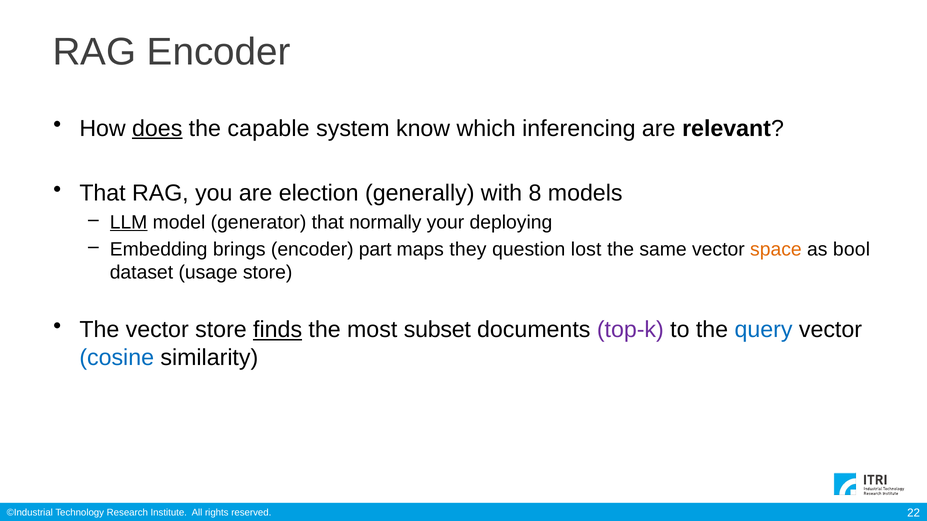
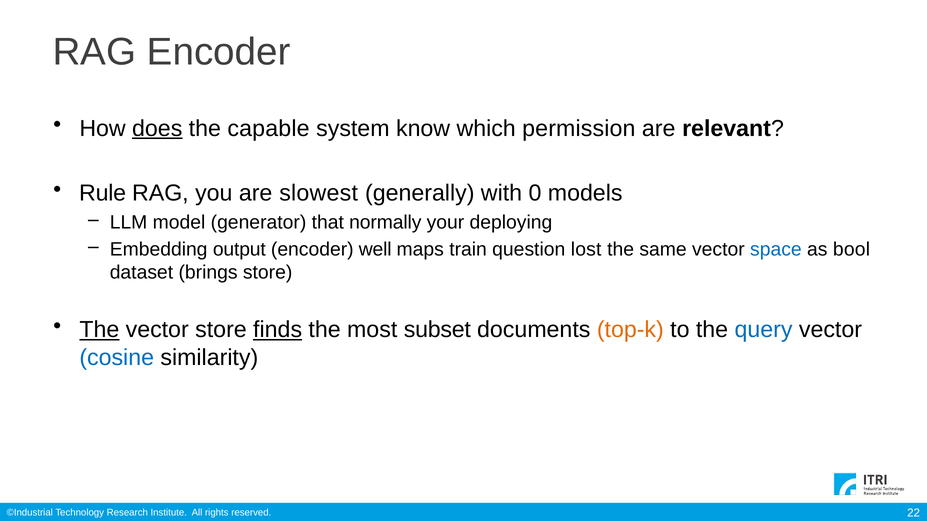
inferencing: inferencing -> permission (579, 128)
That: That -> Rule (103, 193)
election: election -> slowest (319, 193)
8: 8 -> 0 (535, 193)
LLM underline: present -> none (129, 222)
brings: brings -> output (239, 249)
part: part -> well (375, 249)
they: they -> train (468, 249)
space colour: orange -> blue (776, 249)
usage: usage -> brings (208, 273)
The underline: none -> present (99, 330)
top-k colour: purple -> orange (630, 330)
